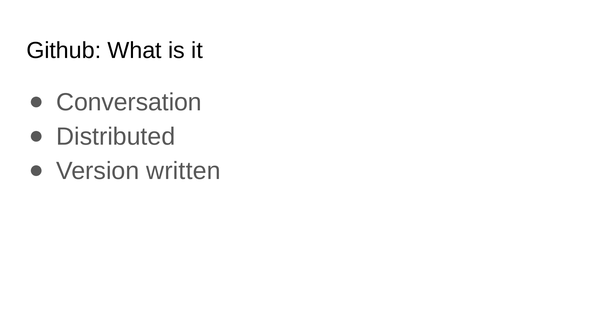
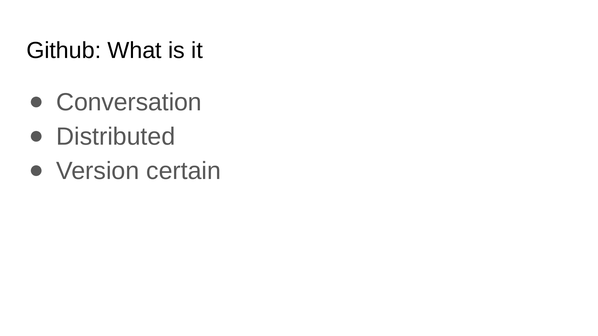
written: written -> certain (184, 171)
